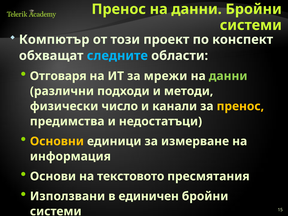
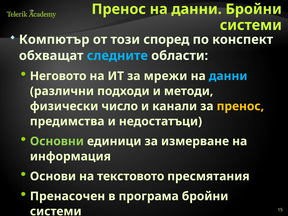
проект: проект -> според (166, 40)
Отговаря: Отговаря -> Неговото (58, 76)
данни colour: light green -> light blue (228, 76)
Основни colour: yellow -> light green (57, 141)
Използвани: Използвани -> Пренасочен (68, 196)
единичен: единичен -> програма (149, 196)
